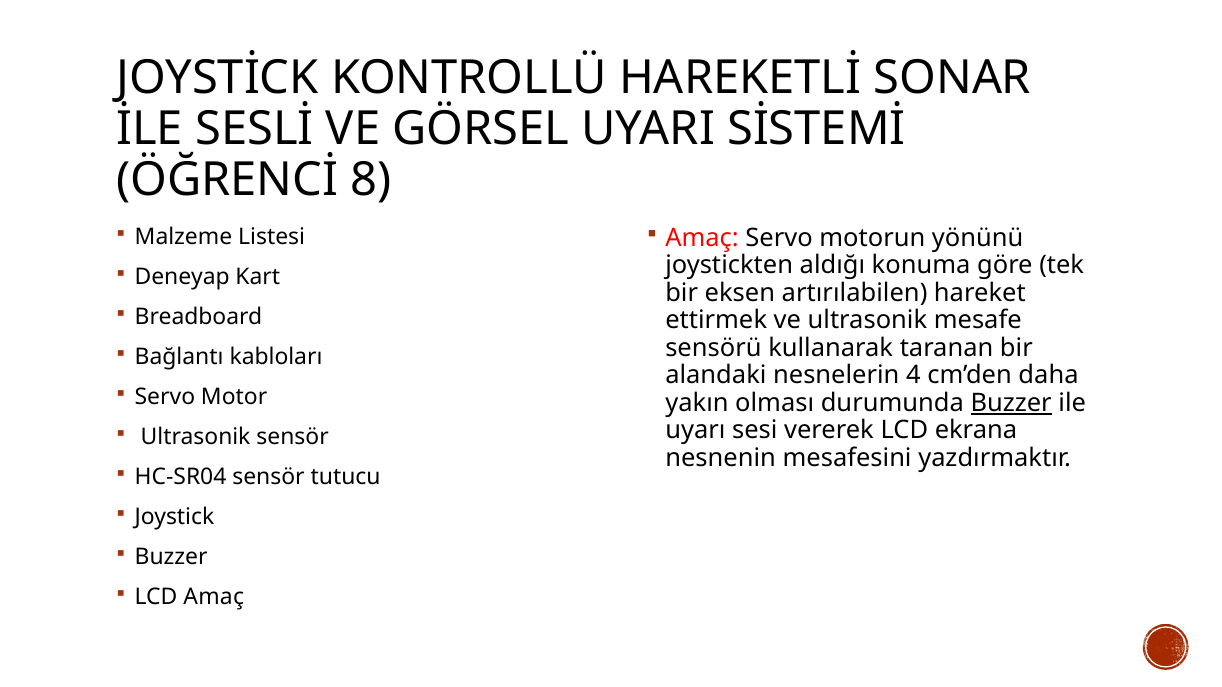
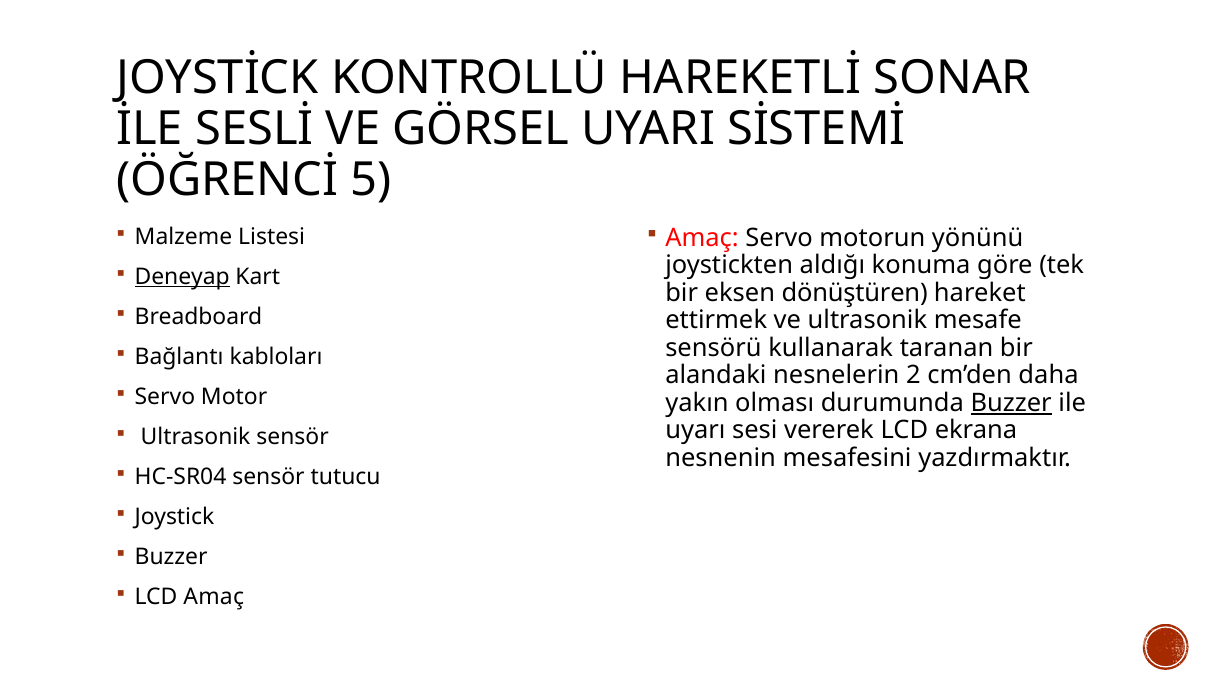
8: 8 -> 5 (371, 180)
Deneyap underline: none -> present (182, 277)
artırılabilen: artırılabilen -> dönüştüren (855, 293)
4: 4 -> 2 (913, 376)
